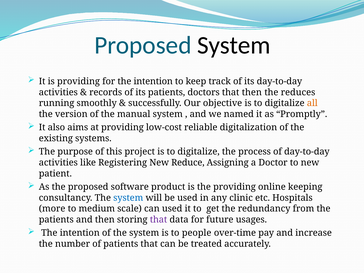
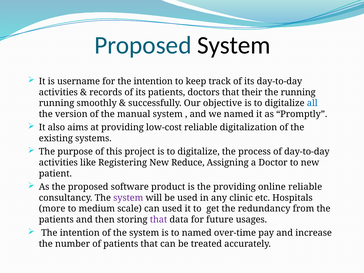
is providing: providing -> username (79, 81)
that then: then -> their (252, 92)
the reduces: reduces -> running (298, 92)
all colour: orange -> blue (312, 103)
online keeping: keeping -> reliable (305, 187)
system colour: blue -> purple (128, 198)
to people: people -> named (197, 233)
